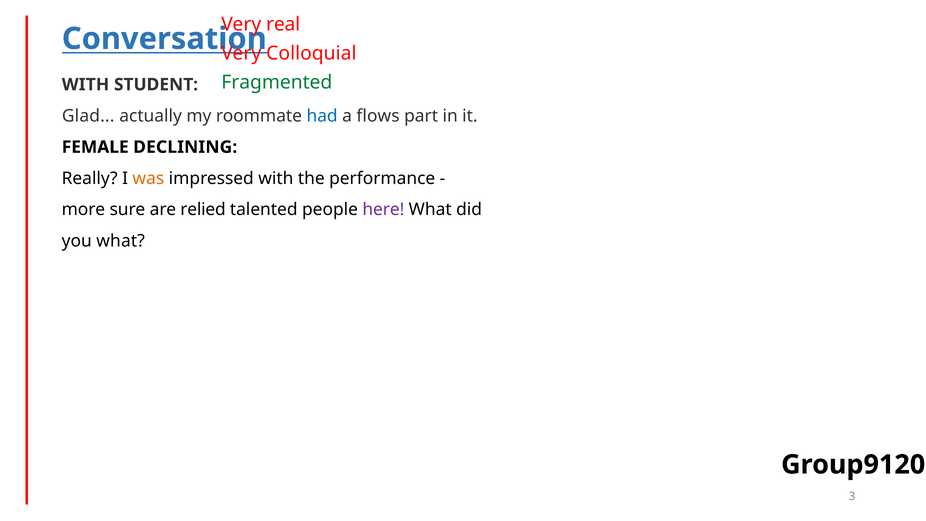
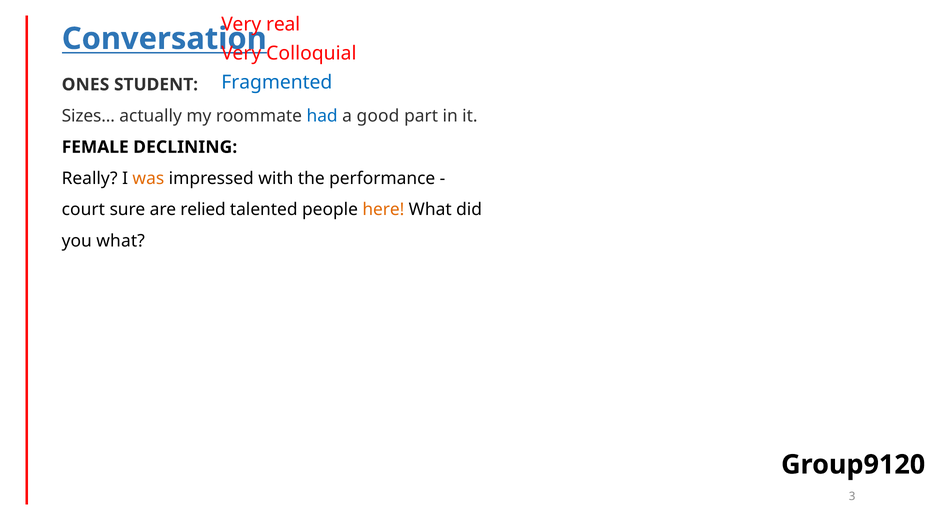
Fragmented colour: green -> blue (277, 82)
WITH: WITH -> ONES (86, 85)
Glad: Glad -> Sizes (88, 116)
flows: flows -> good (378, 116)
more: more -> court (83, 210)
here colour: purple -> orange (383, 210)
